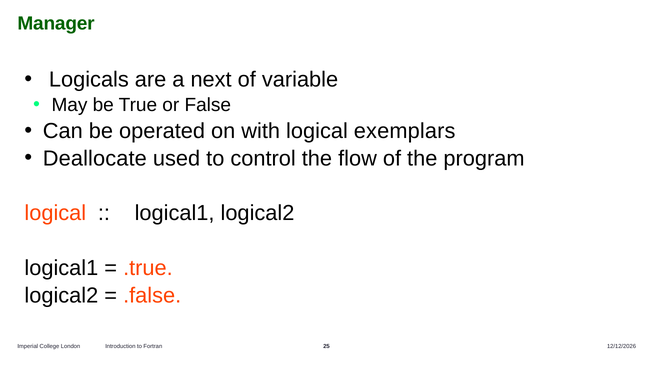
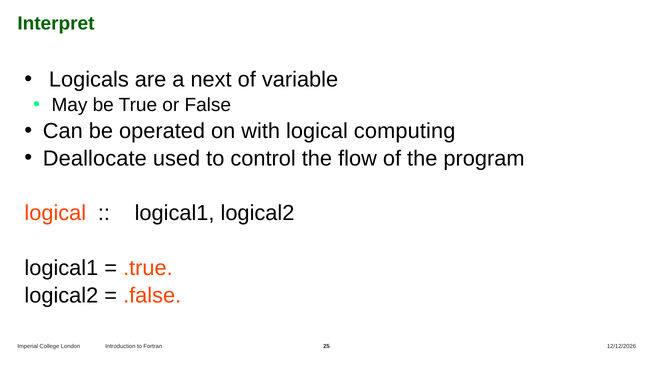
Manager: Manager -> Interpret (56, 24)
exemplars: exemplars -> computing (405, 131)
